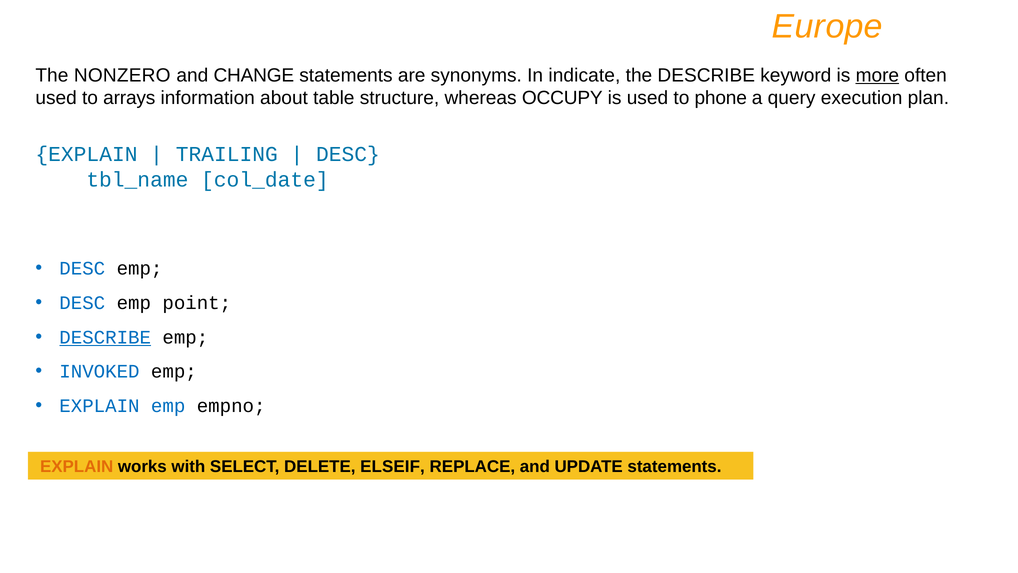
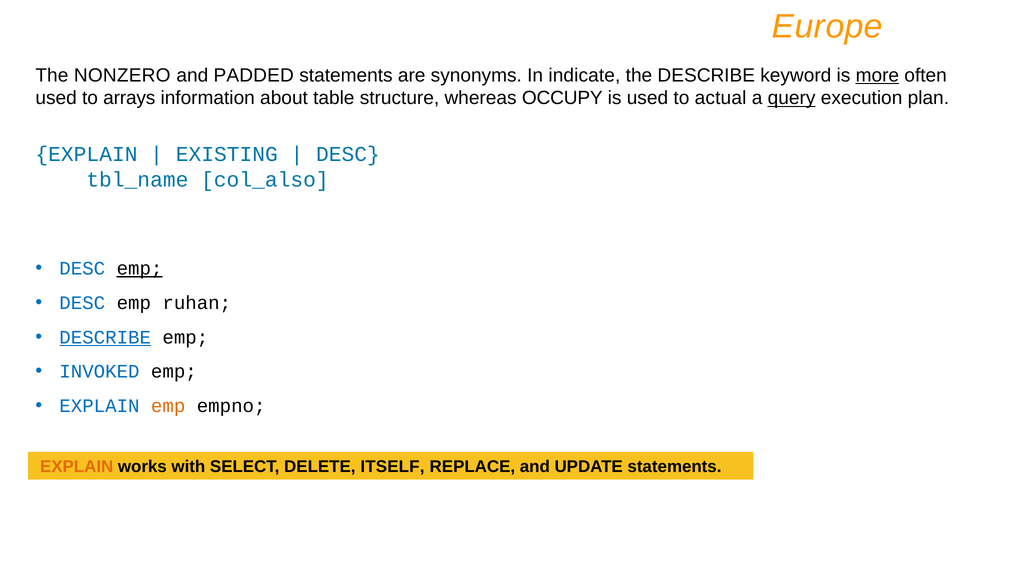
CHANGE: CHANGE -> PADDED (254, 75)
phone: phone -> actual (721, 98)
query underline: none -> present (792, 98)
TRAILING: TRAILING -> EXISTING (227, 154)
col_date: col_date -> col_also (265, 179)
emp underline: none -> present (140, 268)
point: point -> ruhan (197, 303)
emp colour: blue -> orange (168, 406)
ELSEIF: ELSEIF -> ITSELF (392, 467)
